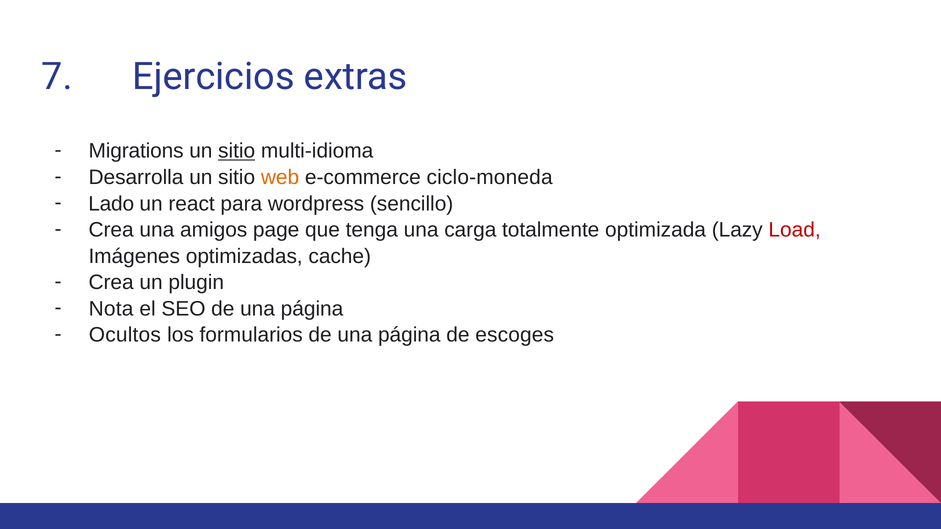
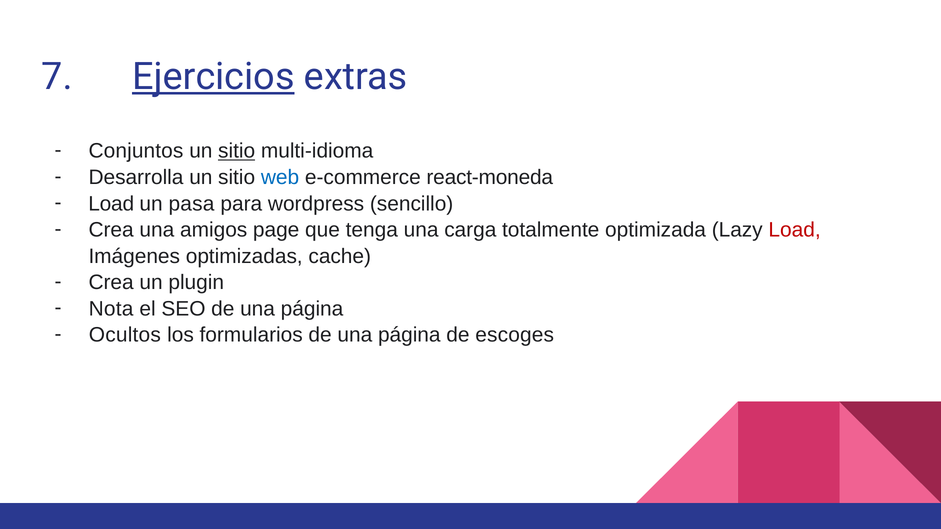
Ejercicios underline: none -> present (213, 77)
Migrations: Migrations -> Conjuntos (136, 151)
web colour: orange -> blue (280, 177)
ciclo-moneda: ciclo-moneda -> react-moneda (490, 177)
Lado: Lado -> Load (111, 204)
react: react -> pasa (191, 204)
